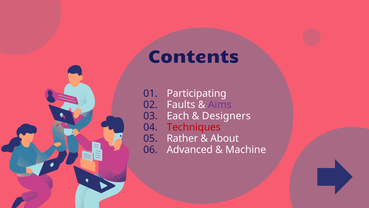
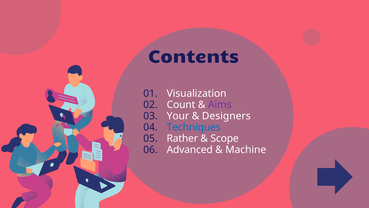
Participating: Participating -> Visualization (197, 93)
Faults: Faults -> Count (181, 105)
Each: Each -> Your (178, 116)
Techniques colour: red -> blue (194, 127)
About: About -> Scope (225, 138)
